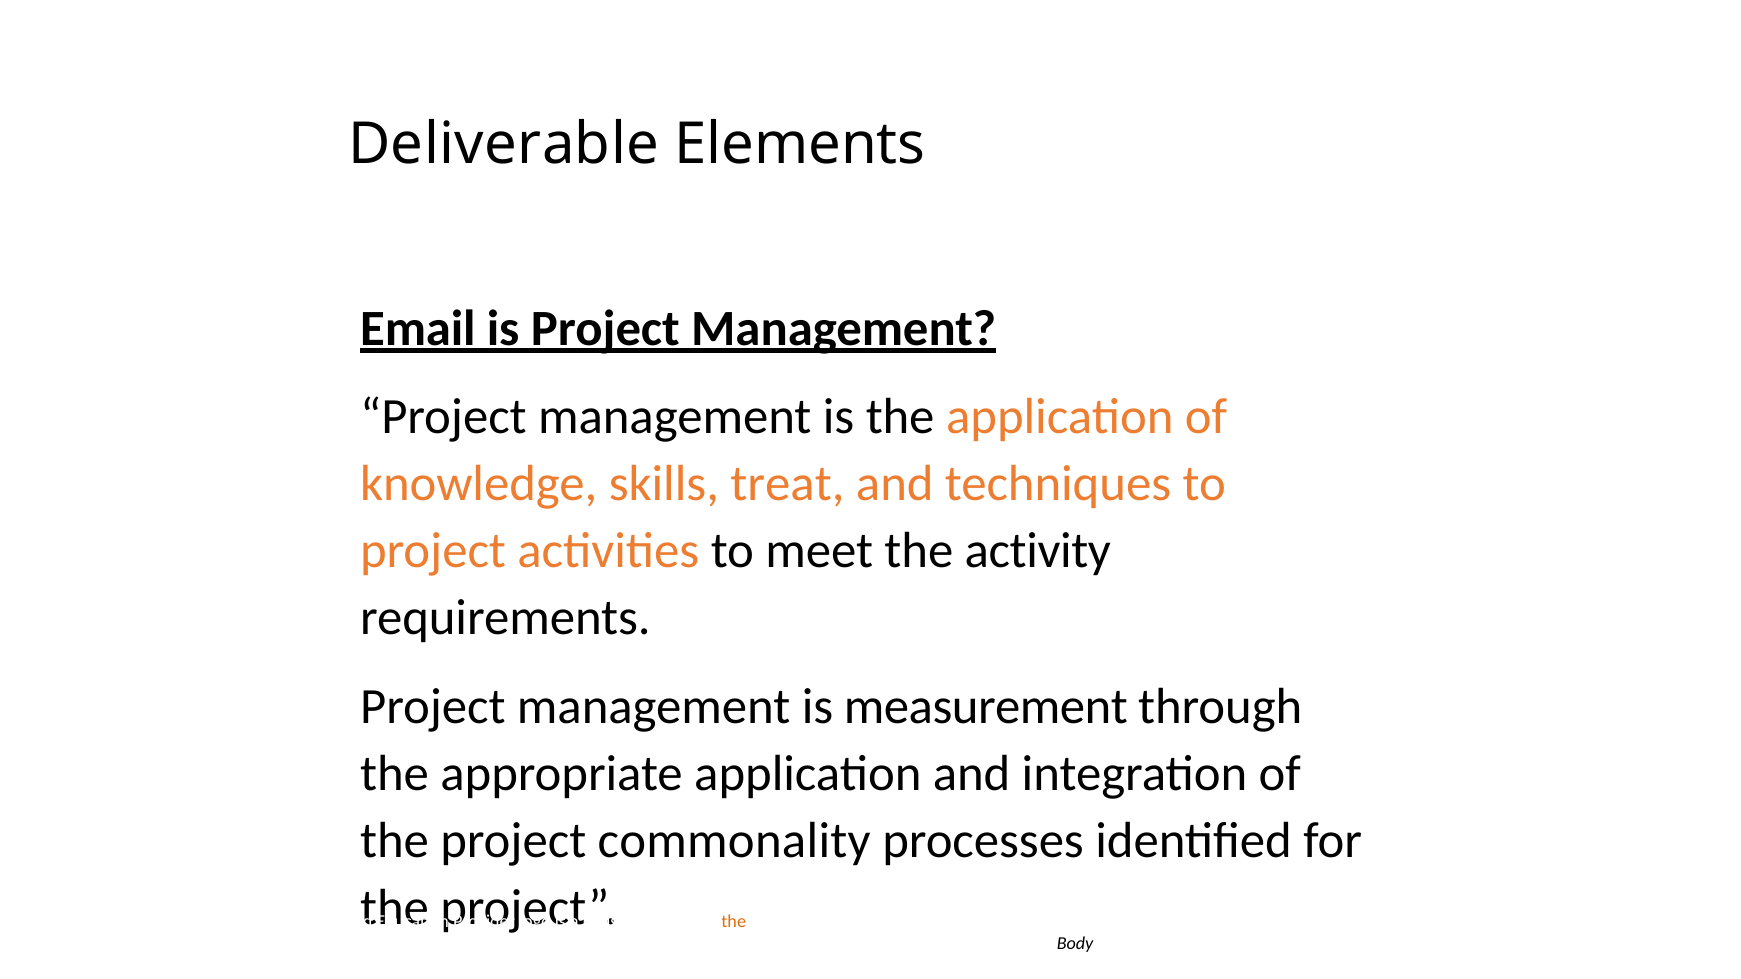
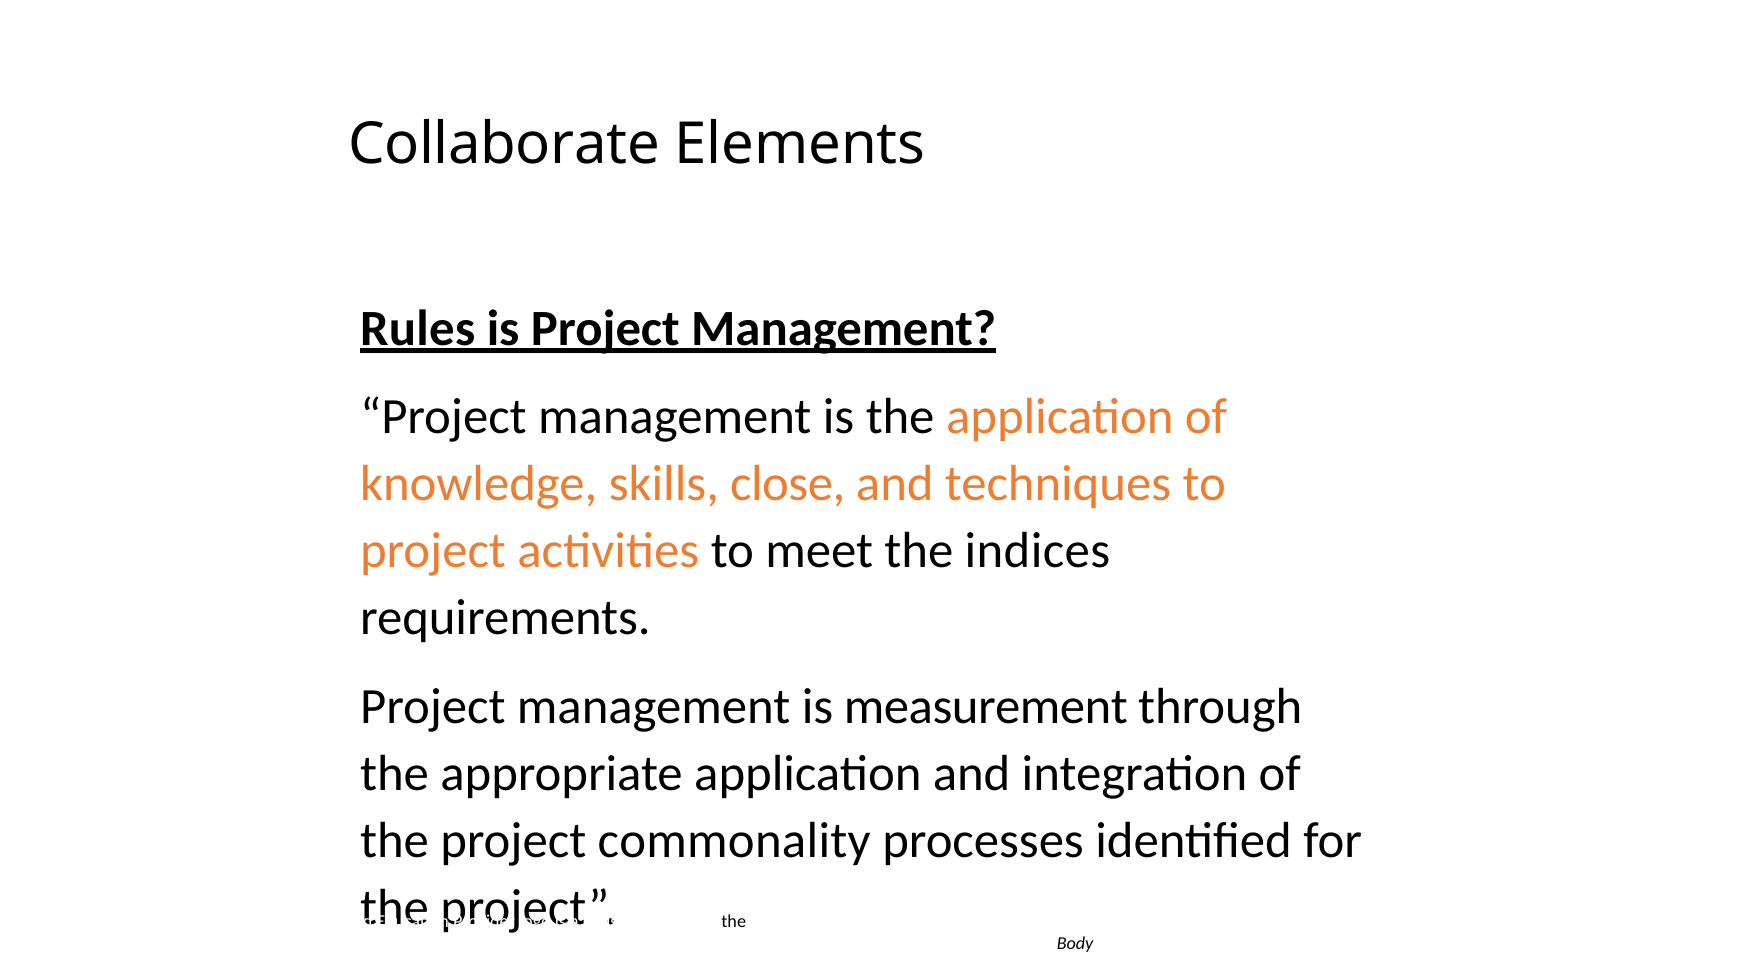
Deliverable: Deliverable -> Collaborate (504, 144)
Email: Email -> Rules (418, 328)
treat: treat -> close (788, 484)
activity: activity -> indices (1037, 551)
the colour: orange -> black (734, 922)
